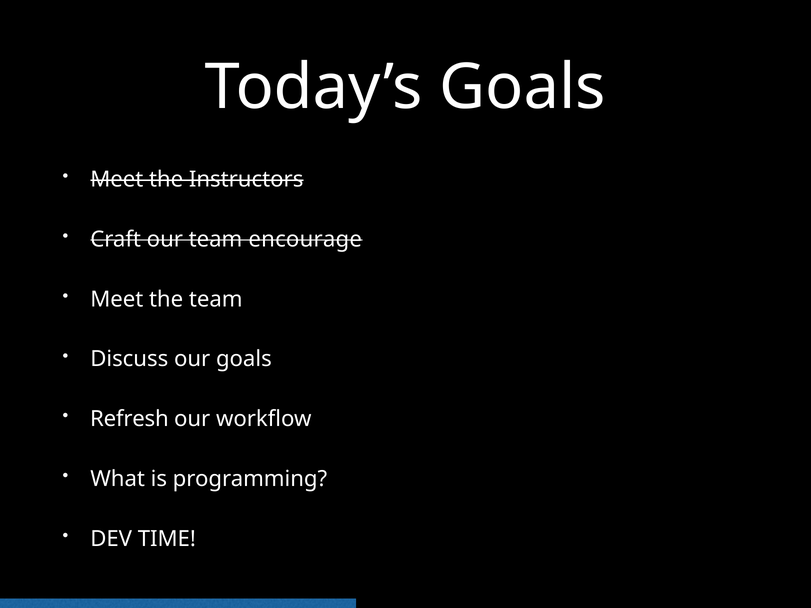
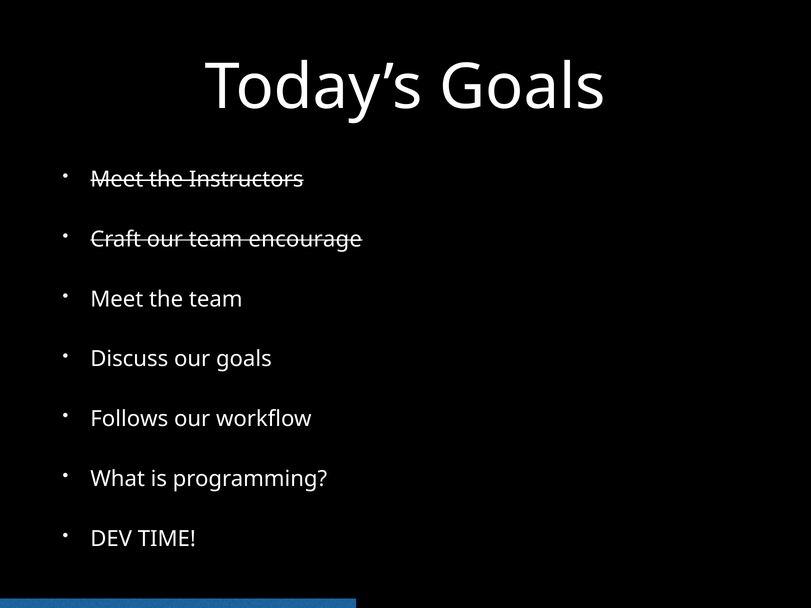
Refresh: Refresh -> Follows (129, 419)
